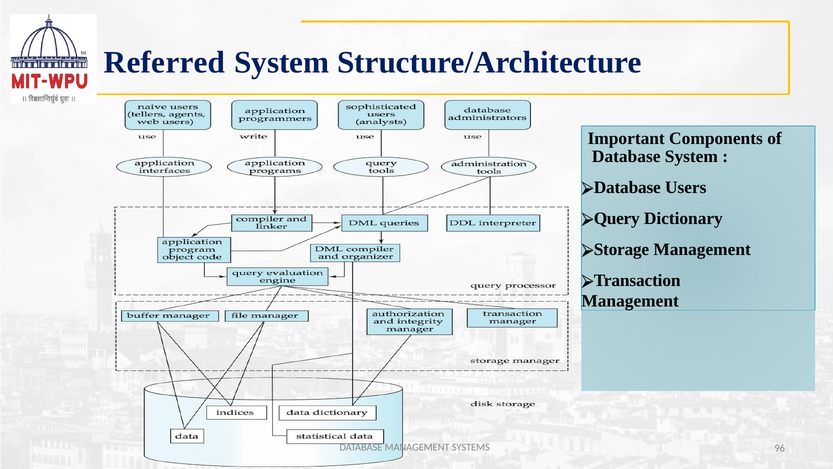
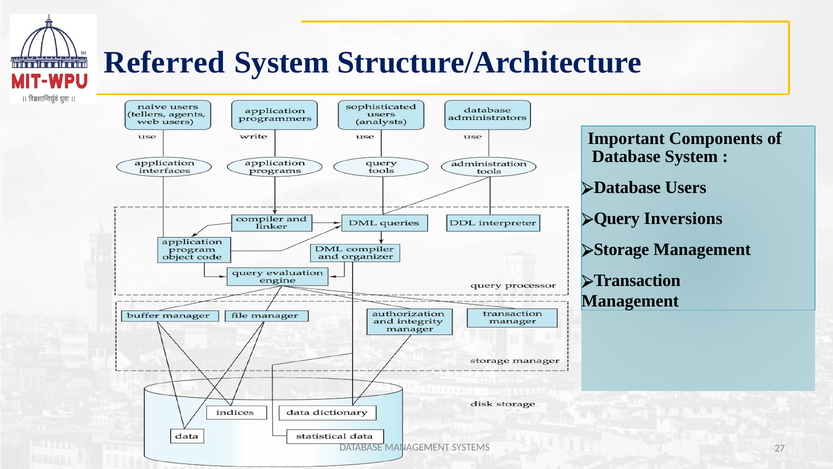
Dictionary: Dictionary -> Inversions (683, 218)
96: 96 -> 27 (780, 448)
